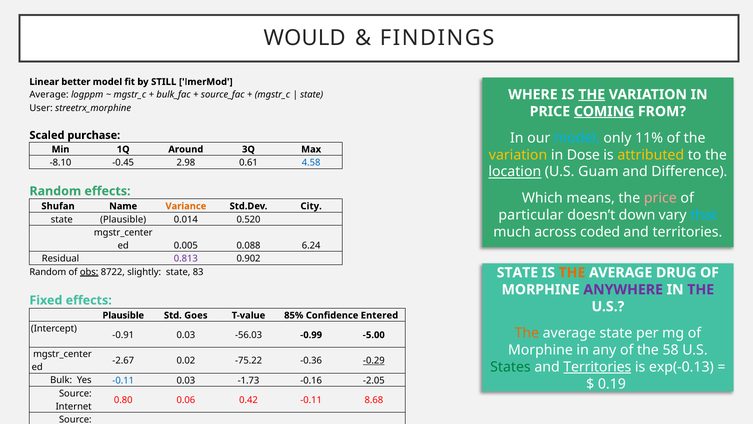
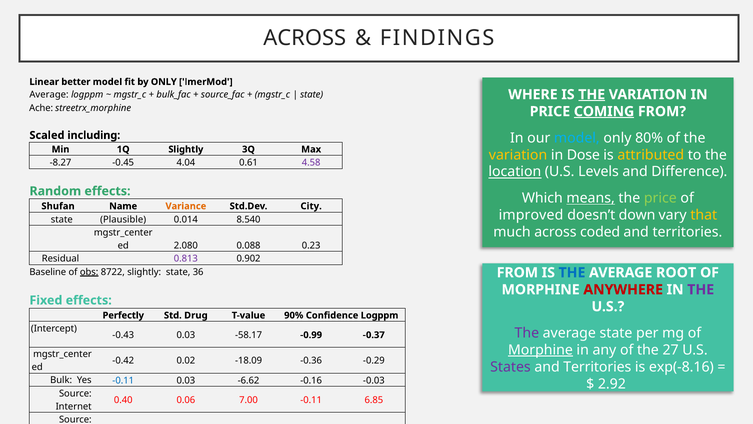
WOULD: WOULD -> ACROSS (305, 38)
by STILL: STILL -> ONLY (164, 82)
User: User -> Ache (41, 108)
purchase: purchase -> including (94, 135)
11%: 11% -> 80% (649, 138)
1Q Around: Around -> Slightly (186, 149)
-8.10: -8.10 -> -8.27 (61, 163)
2.98: 2.98 -> 4.04 (186, 163)
4.58 colour: blue -> purple (311, 163)
Guam: Guam -> Levels (598, 172)
means underline: none -> present (591, 198)
price colour: pink -> light green (660, 198)
particular: particular -> improved (531, 215)
that colour: light blue -> yellow (704, 215)
0.520: 0.520 -> 8.540 (249, 219)
0.005: 0.005 -> 2.080 (186, 245)
6.24: 6.24 -> 0.23 (311, 245)
Random: Random -> Baseline (48, 272)
83: 83 -> 36 (198, 272)
STATE: STATE -> FROM (517, 272)
THE colour: orange -> blue (572, 272)
DRUG: DRUG -> ROOT (676, 272)
ANYWHERE colour: purple -> red (623, 289)
Plausible: Plausible -> Perfectly (123, 315)
Goes: Goes -> Drug (196, 315)
85%: 85% -> 90% (294, 315)
Confidence Entered: Entered -> Logppm (380, 315)
The colour: orange -> purple (527, 333)
-0.91: -0.91 -> -0.43 (123, 335)
-56.03: -56.03 -> -58.17 (249, 335)
-5.00: -5.00 -> -0.37 (374, 335)
Morphine underline: none -> present (540, 350)
58: 58 -> 27 (671, 350)
-2.67: -2.67 -> -0.42 (123, 361)
-75.22: -75.22 -> -18.09 (249, 361)
-0.29 underline: present -> none (374, 361)
States colour: green -> purple (510, 367)
Territories underline: present -> none (597, 367)
exp(-0.13: exp(-0.13 -> exp(-8.16 (681, 367)
-1.73: -1.73 -> -6.62 (249, 380)
-2.05: -2.05 -> -0.03 (374, 380)
0.19: 0.19 -> 2.92 (612, 383)
0.80: 0.80 -> 0.40 (123, 400)
0.42: 0.42 -> 7.00 (249, 400)
8.68: 8.68 -> 6.85 (374, 400)
